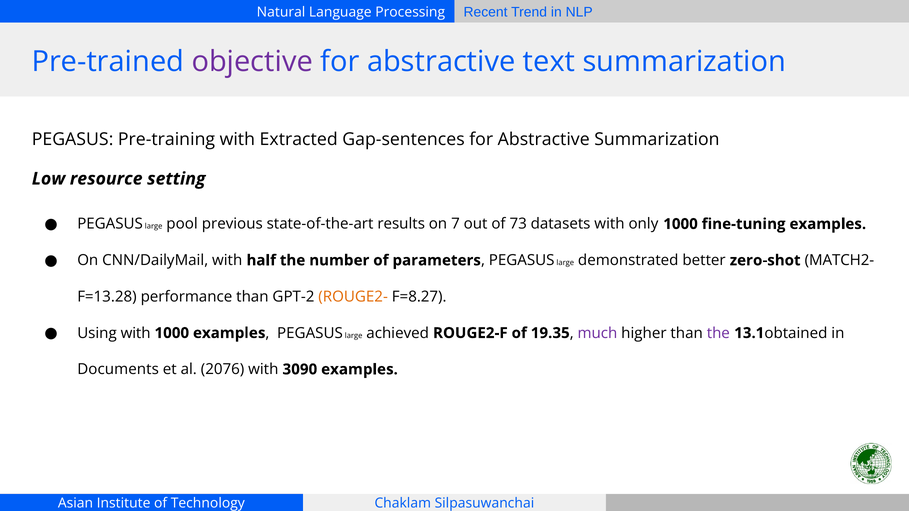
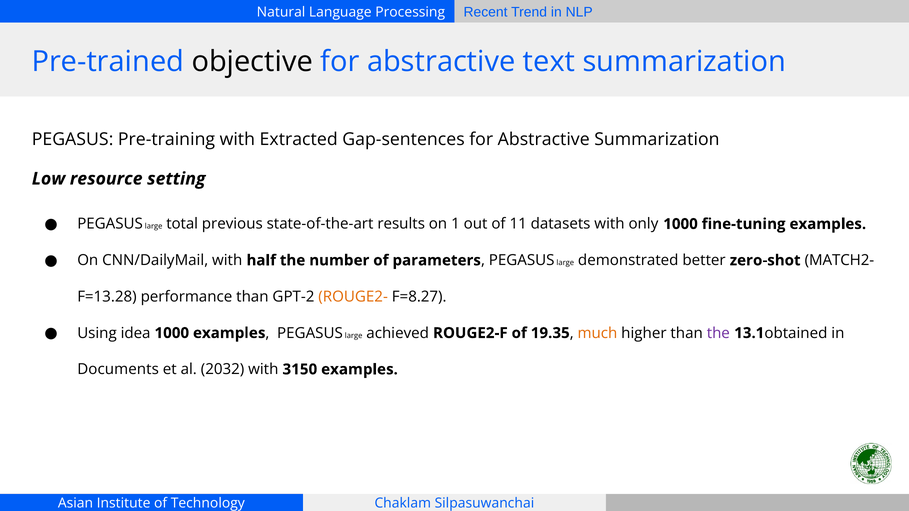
objective colour: purple -> black (252, 62)
pool: pool -> total (182, 224)
7: 7 -> 1 (455, 224)
73: 73 -> 11 (518, 224)
Using with: with -> idea (136, 333)
much colour: purple -> orange (597, 333)
2076: 2076 -> 2032 (223, 370)
3090: 3090 -> 3150 (300, 370)
